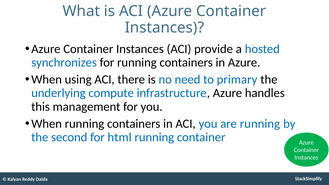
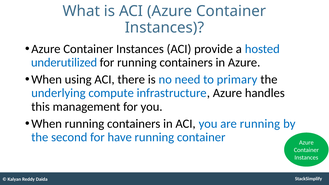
synchronizes: synchronizes -> underutilized (64, 63)
html: html -> have (120, 137)
